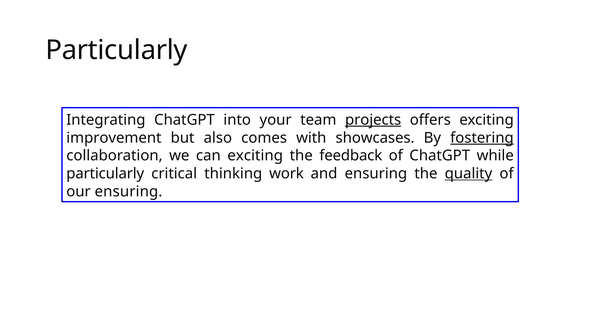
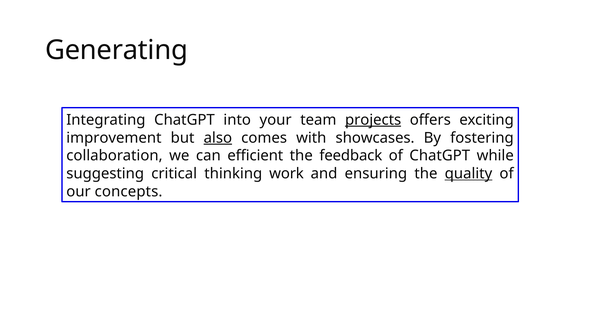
Particularly: Particularly -> Generating (117, 50)
also underline: none -> present (218, 138)
fostering underline: present -> none (482, 138)
can exciting: exciting -> efficient (255, 156)
particularly: particularly -> suggesting (105, 174)
our ensuring: ensuring -> concepts (129, 192)
